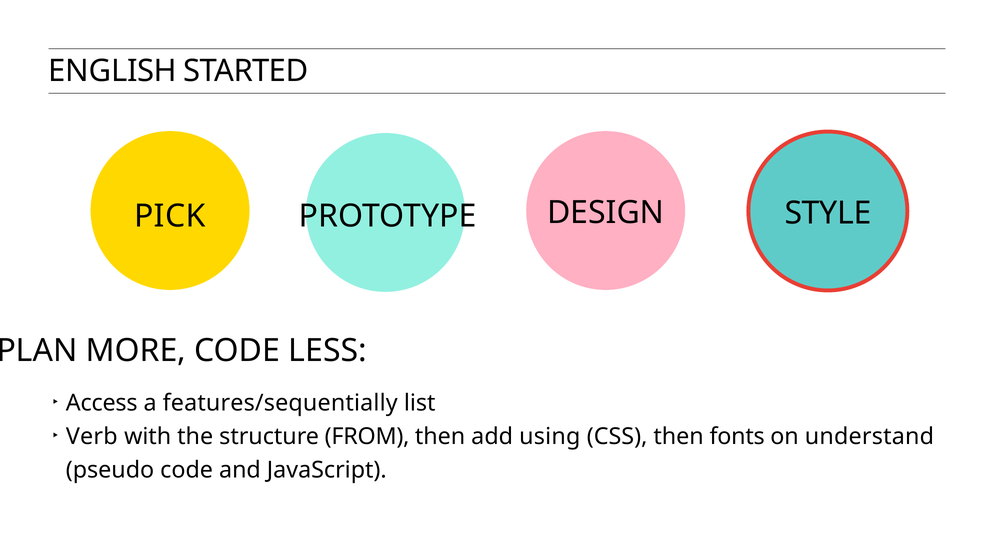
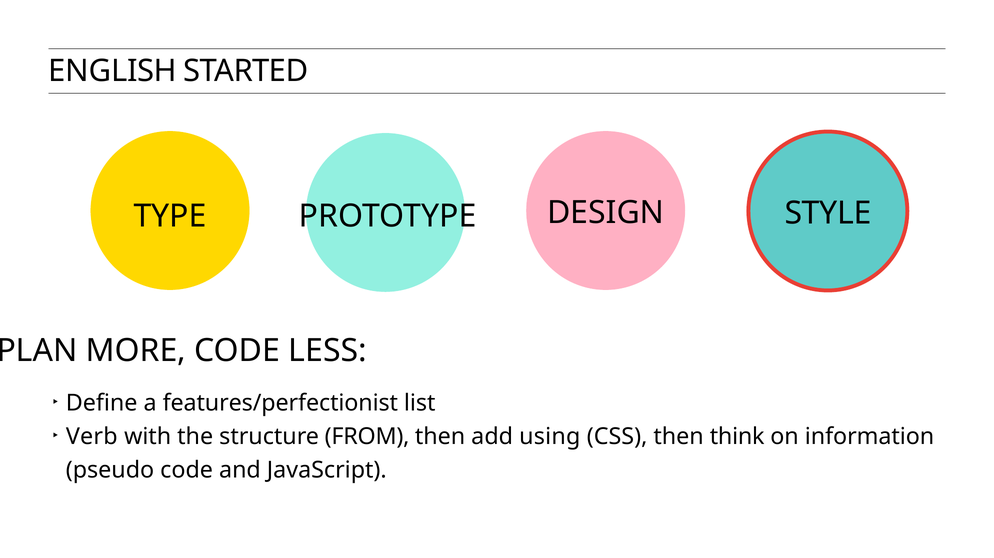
PICK: PICK -> TYPE (170, 216)
Access: Access -> Define (102, 403)
features/sequentially: features/sequentially -> features/perfectionist (280, 403)
fonts: fonts -> think (737, 437)
understand: understand -> information (870, 437)
